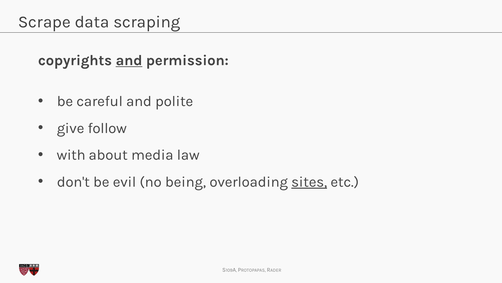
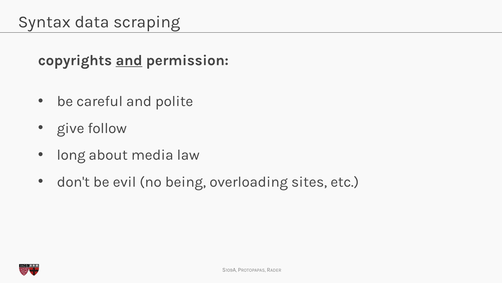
Scrape: Scrape -> Syntax (44, 22)
with: with -> long (71, 155)
sites underline: present -> none (309, 182)
